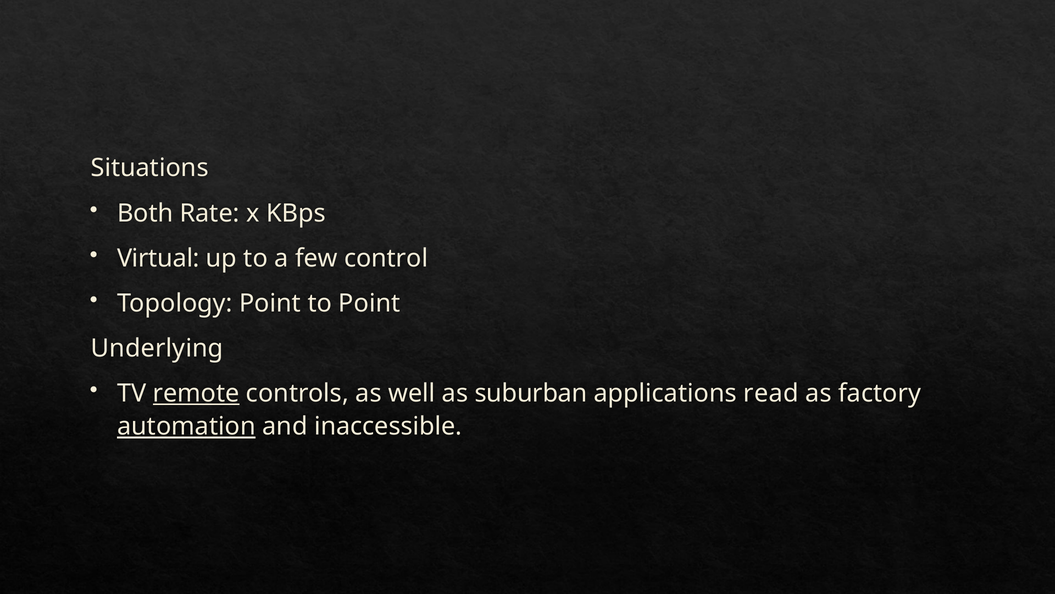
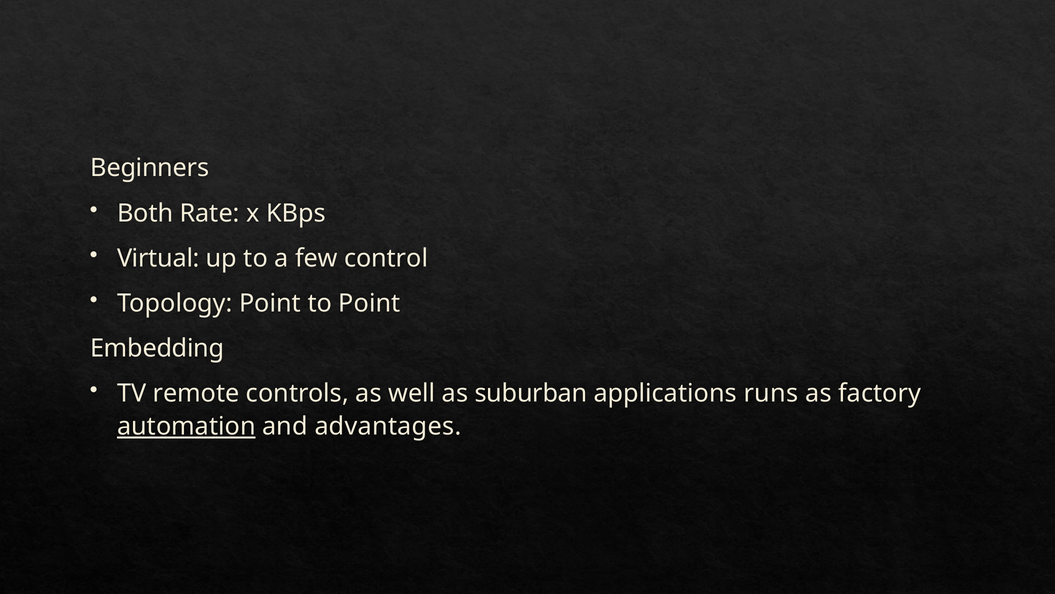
Situations: Situations -> Beginners (150, 168)
Underlying: Underlying -> Embedding (157, 348)
remote underline: present -> none (196, 393)
read: read -> runs (771, 393)
inaccessible: inaccessible -> advantages (388, 426)
